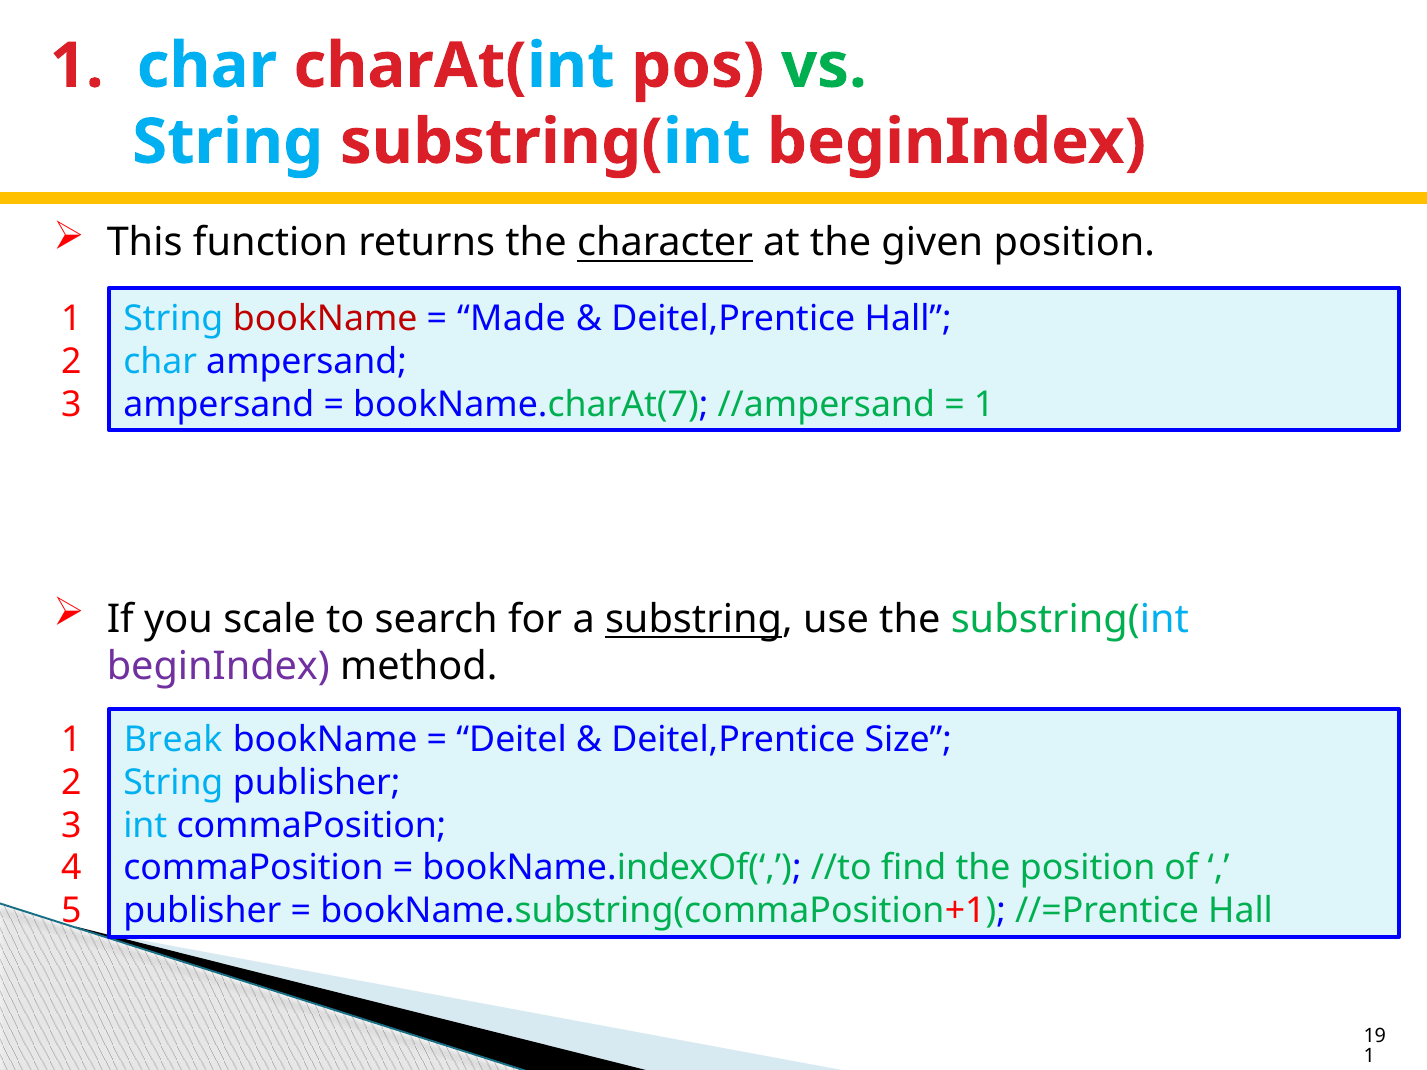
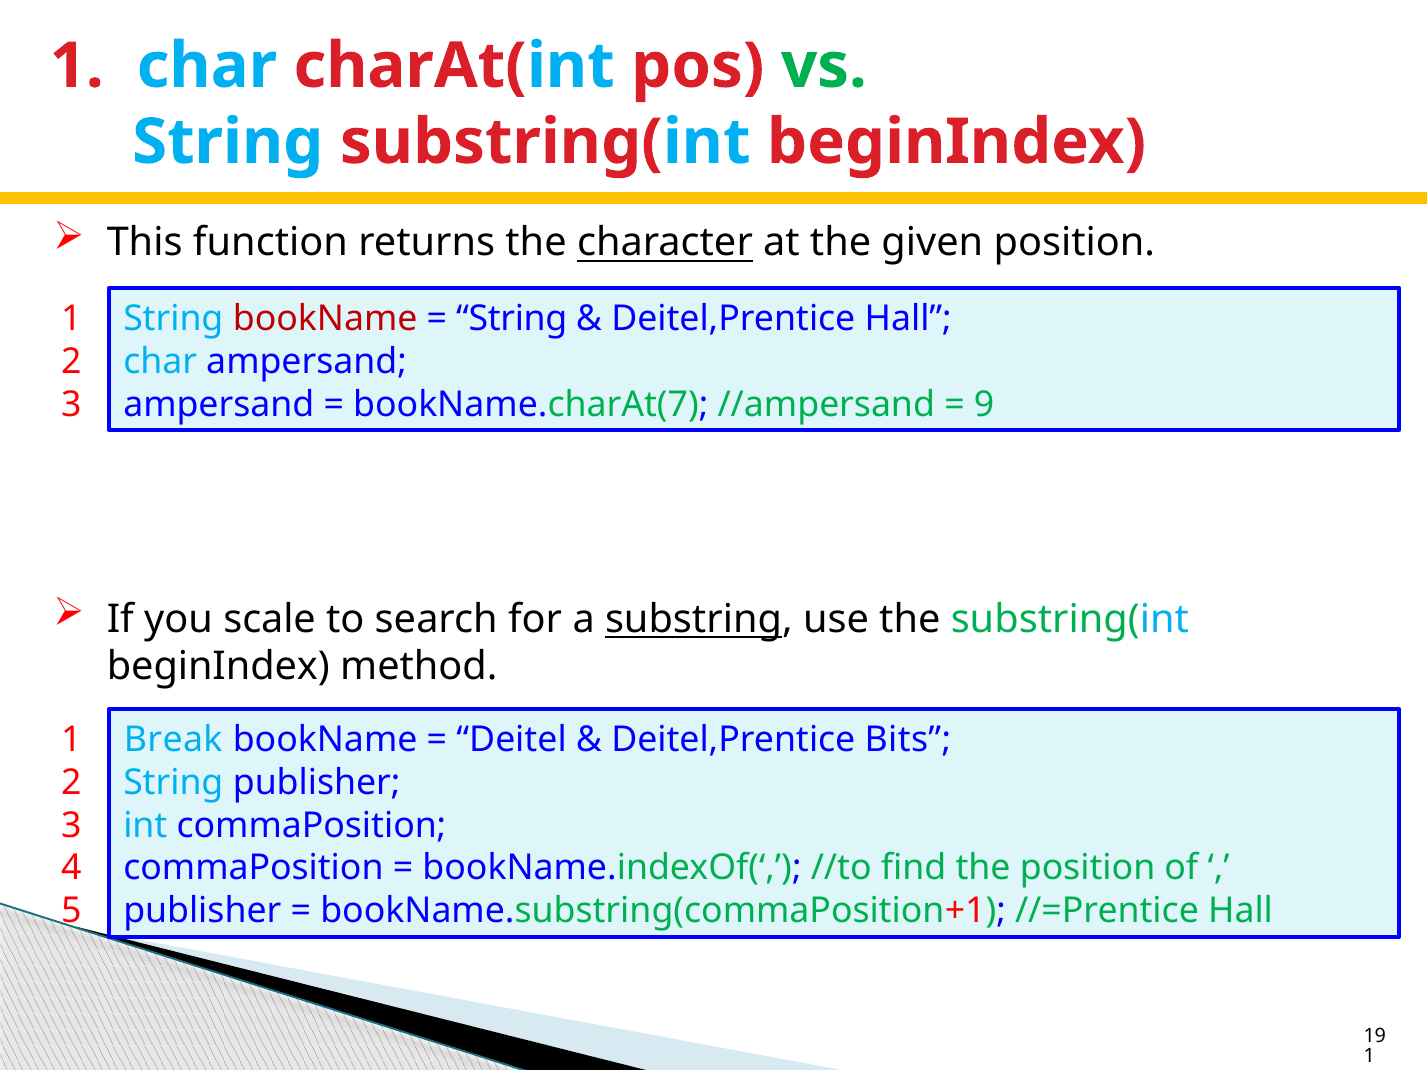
Made: Made -> String (512, 319)
1: 1 -> 9 (984, 404)
beginIndex colour: purple -> black (218, 667)
Size: Size -> Bits (908, 740)
